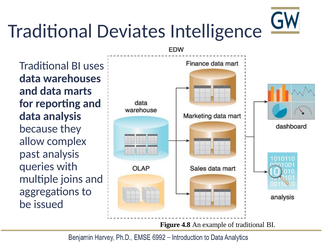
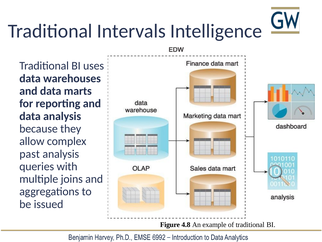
Deviates: Deviates -> Intervals (131, 31)
